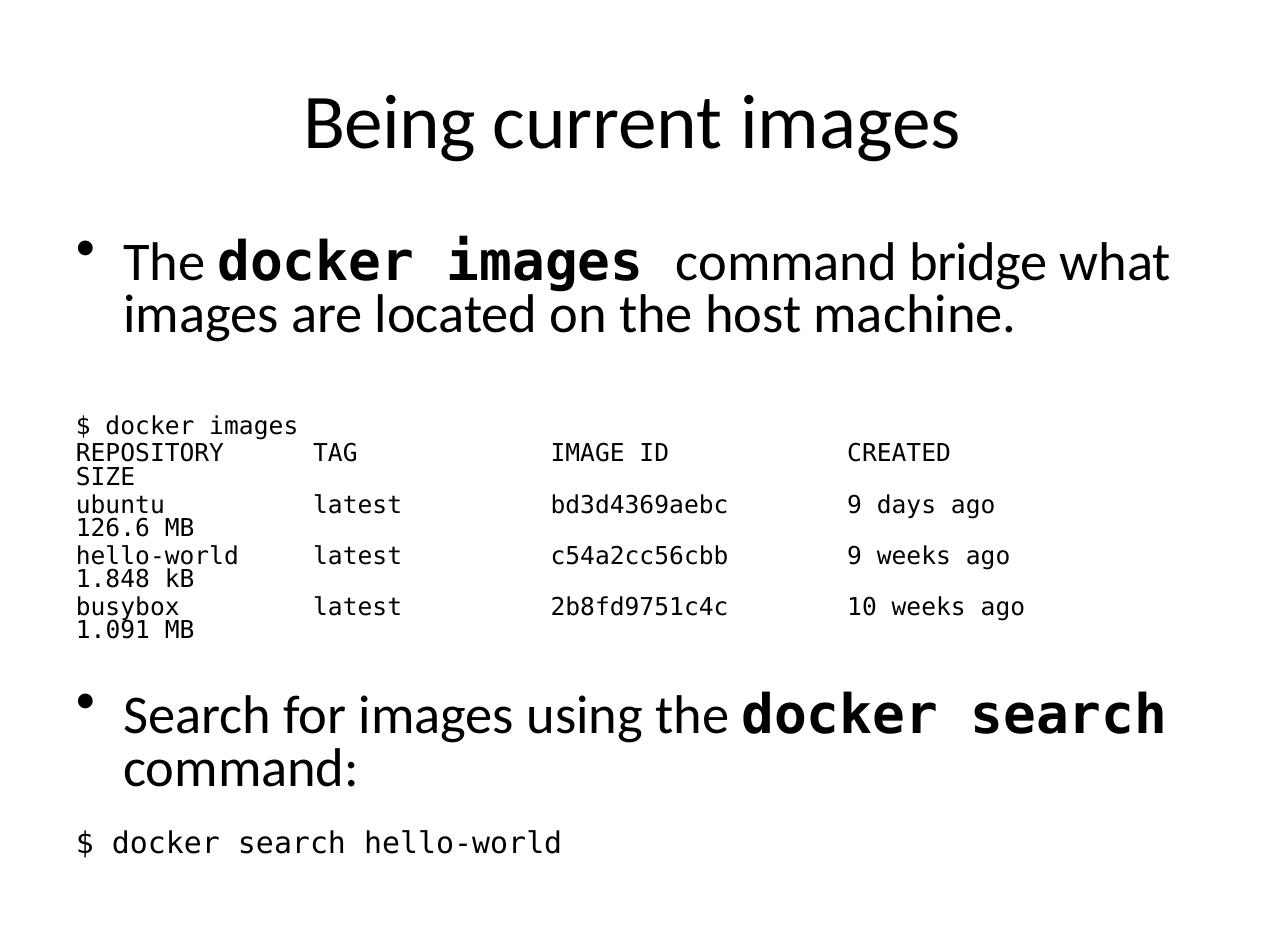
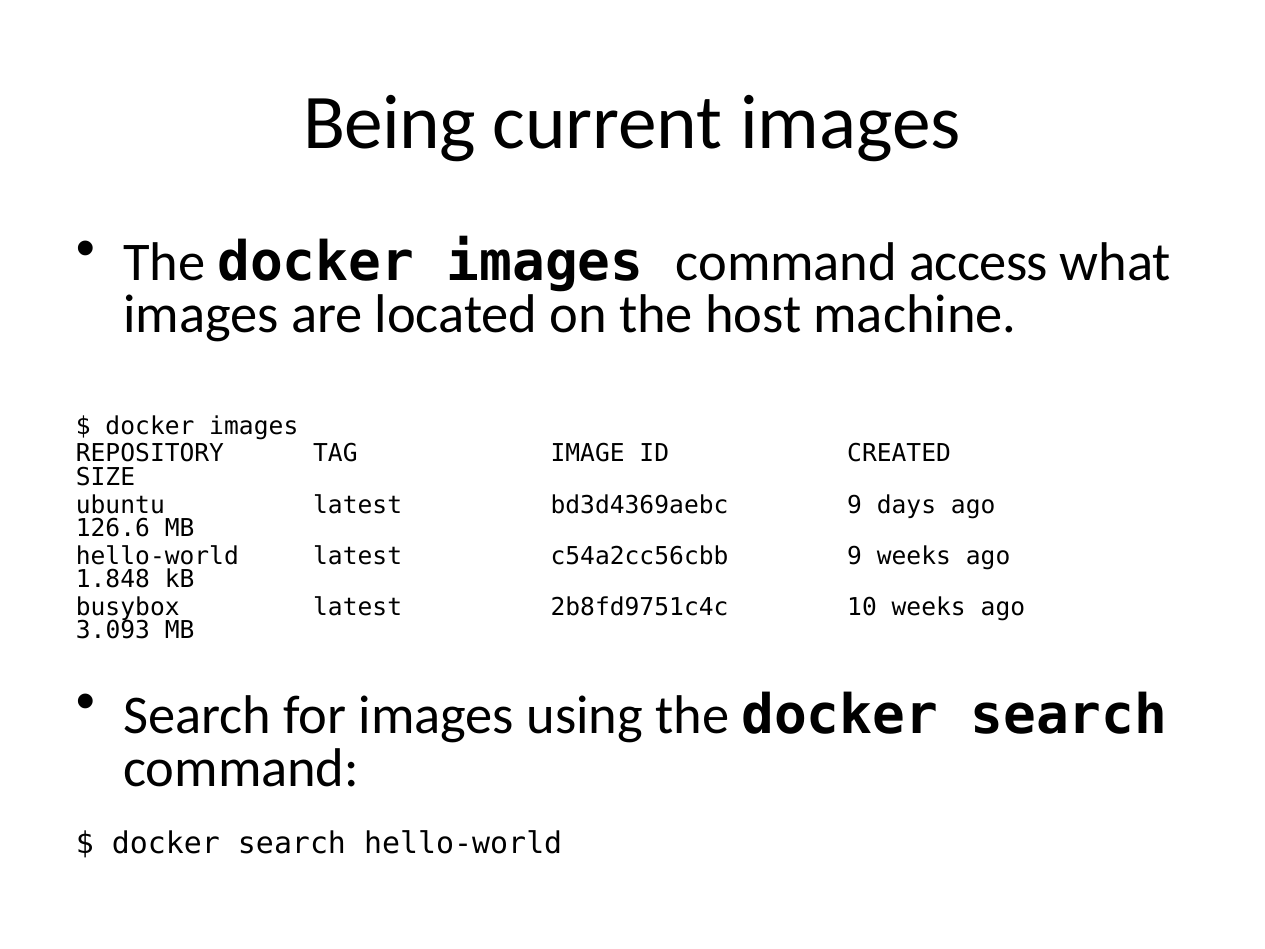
bridge: bridge -> access (979, 262)
1.091: 1.091 -> 3.093 (113, 631)
